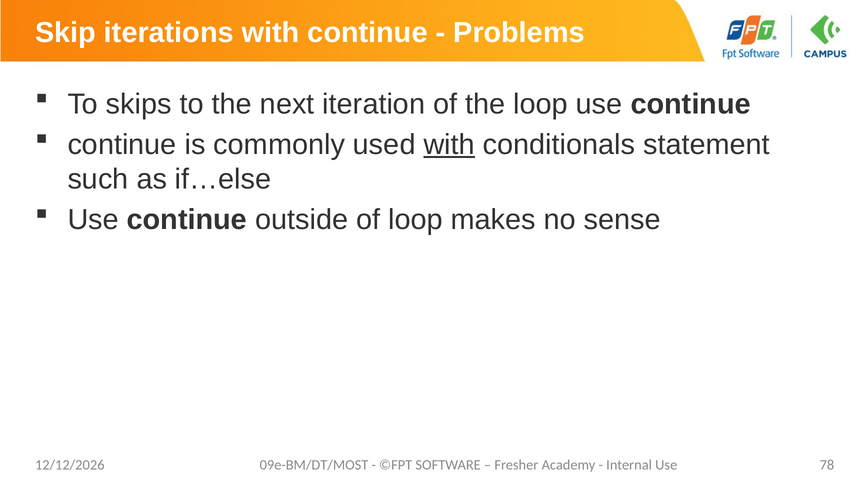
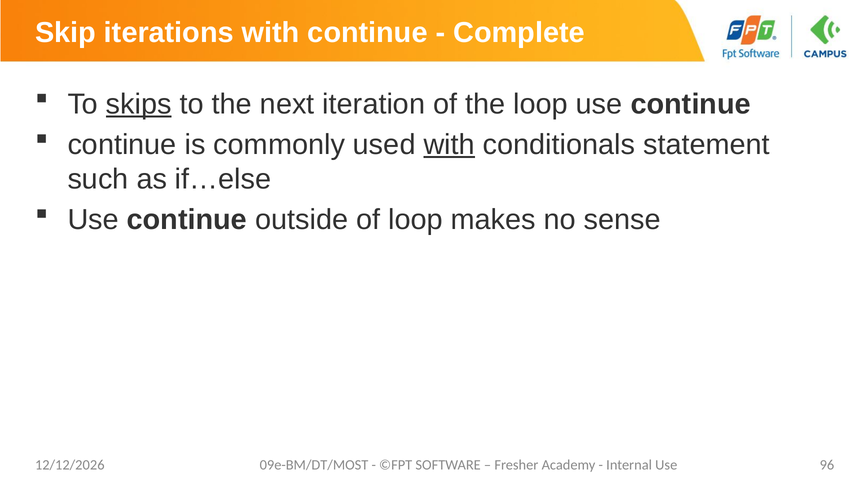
Problems: Problems -> Complete (519, 33)
skips underline: none -> present (139, 104)
78: 78 -> 96 (827, 465)
